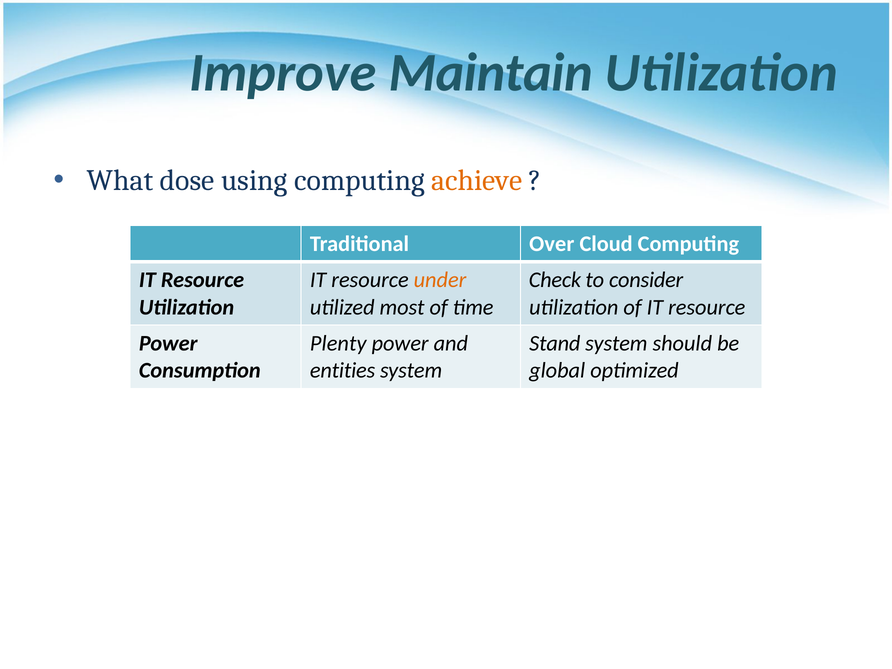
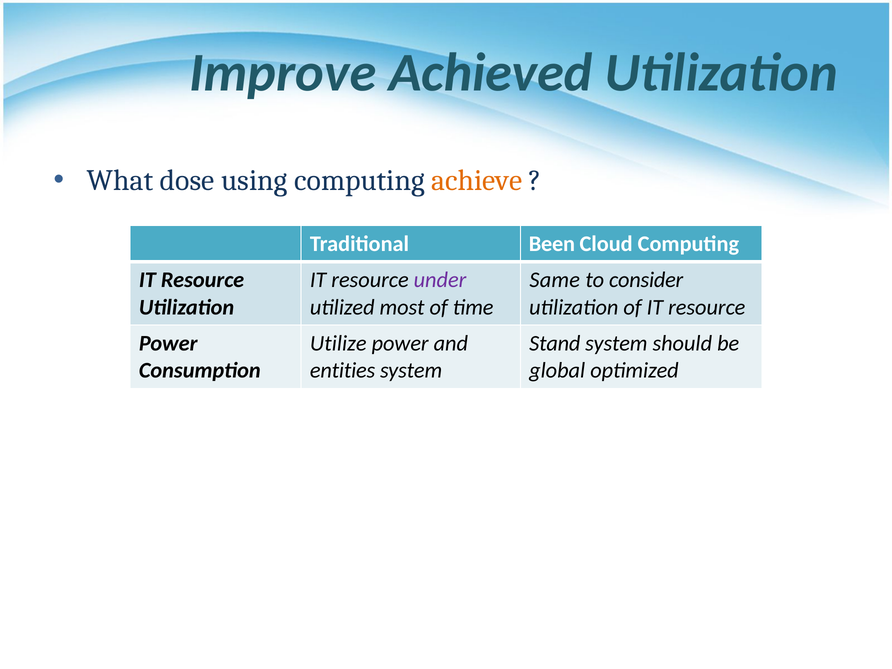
Maintain: Maintain -> Achieved (491, 73)
Over: Over -> Been (552, 244)
under colour: orange -> purple (440, 280)
Check: Check -> Same (555, 280)
Plenty: Plenty -> Utilize (338, 343)
